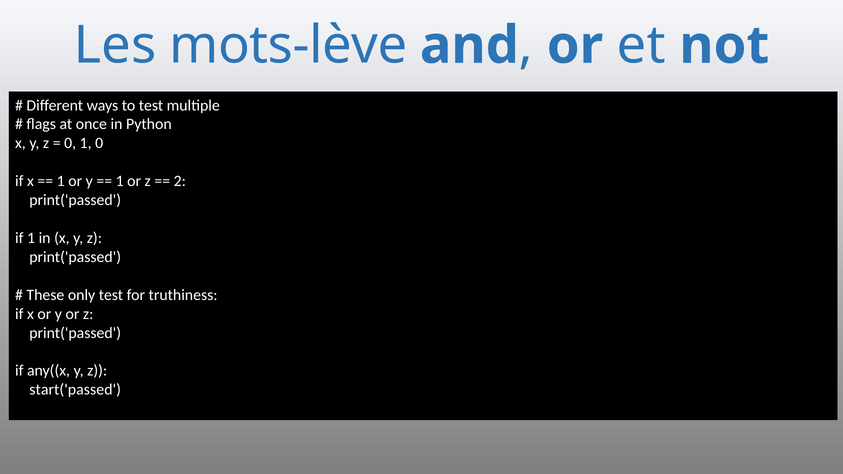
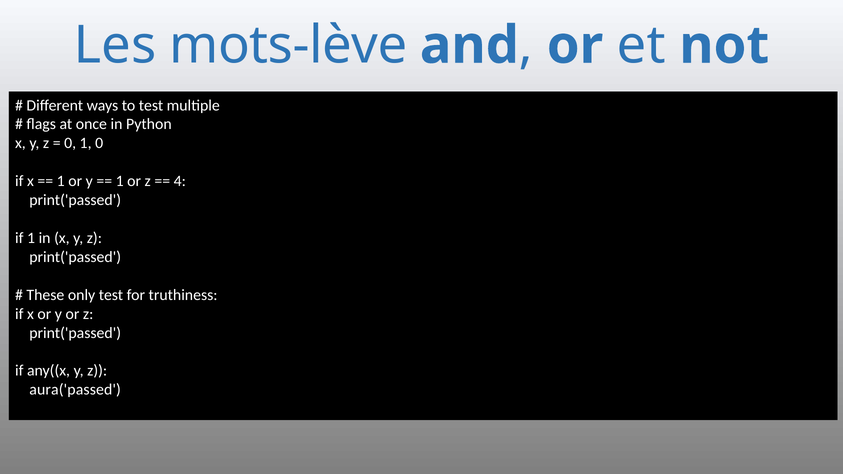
2: 2 -> 4 (180, 181)
start('passed: start('passed -> aura('passed (75, 390)
